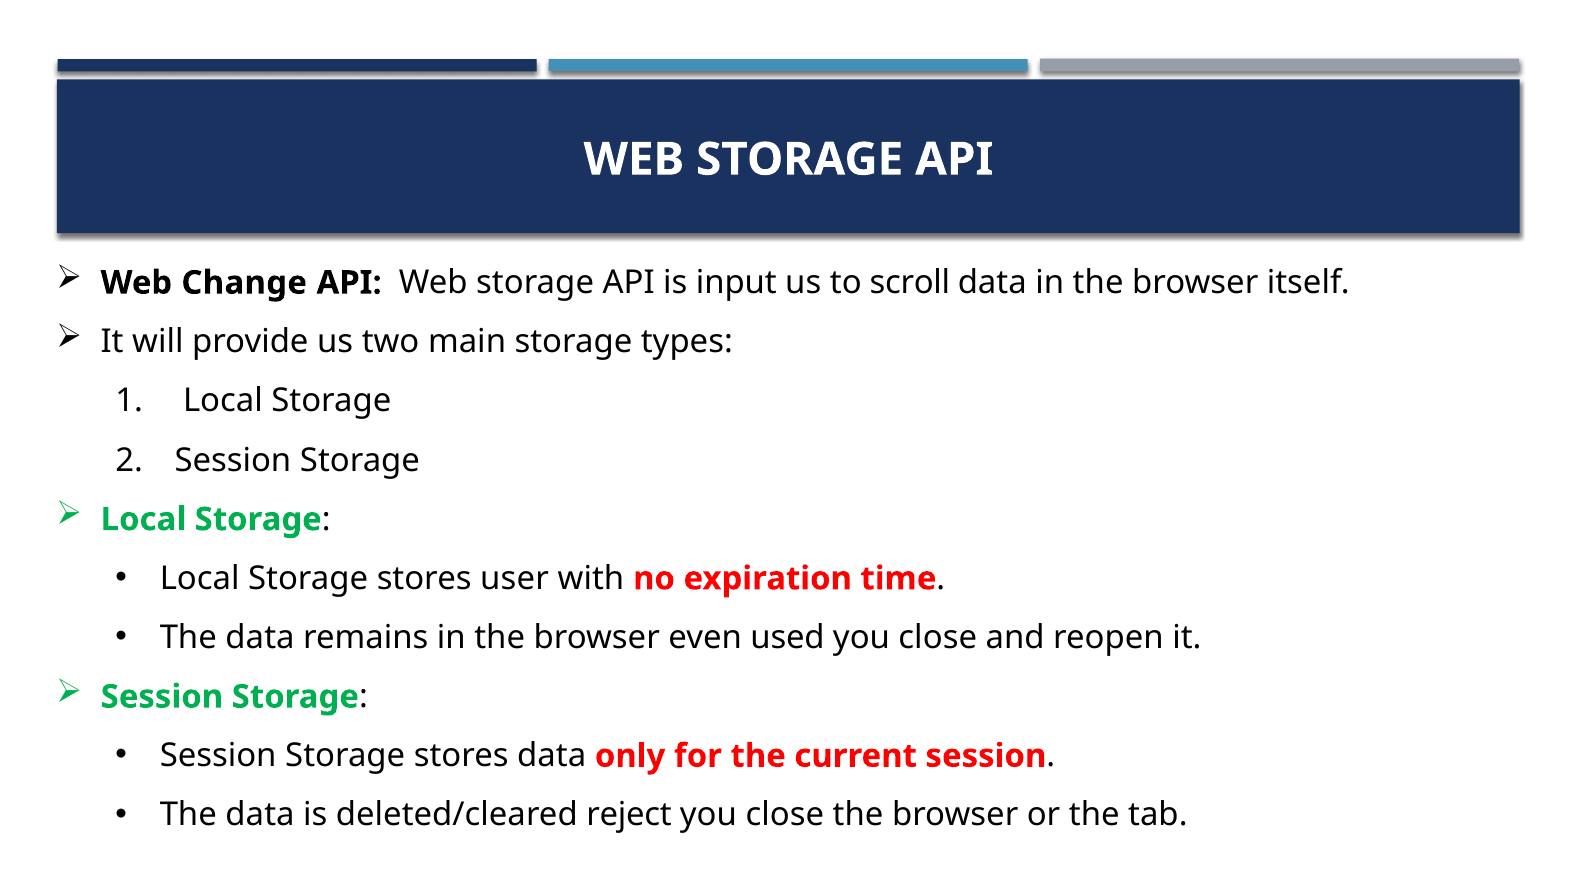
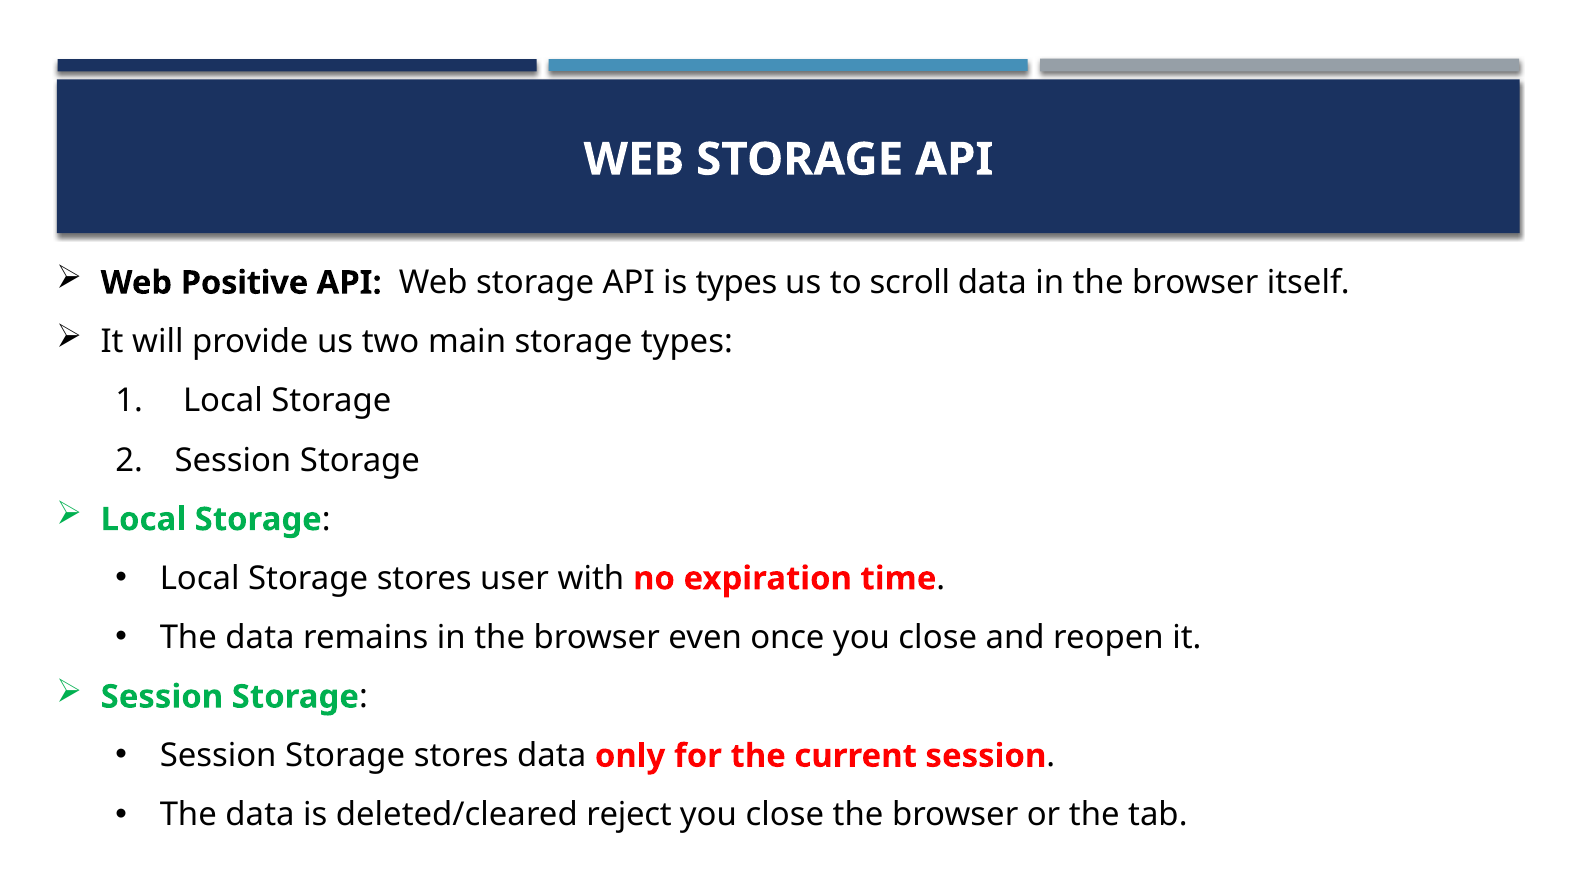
Change: Change -> Positive (244, 283)
is input: input -> types (736, 283)
used: used -> once (788, 638)
